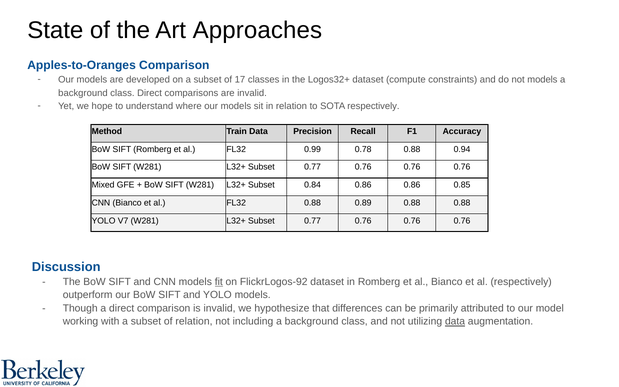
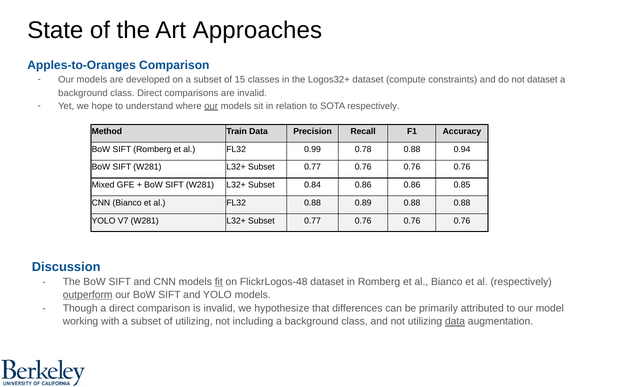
17: 17 -> 15 (240, 80)
not models: models -> dataset (542, 80)
our underline: none -> present (211, 106)
FlickrLogos-92: FlickrLogos-92 -> FlickrLogos-48 (274, 282)
outperform underline: none -> present (88, 295)
of relation: relation -> utilizing (194, 321)
